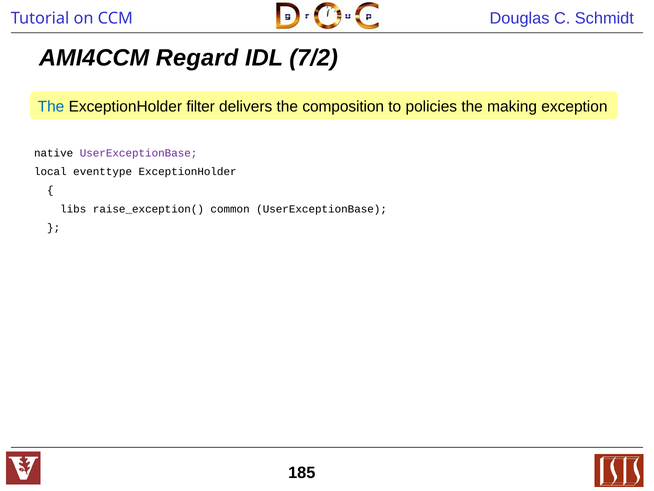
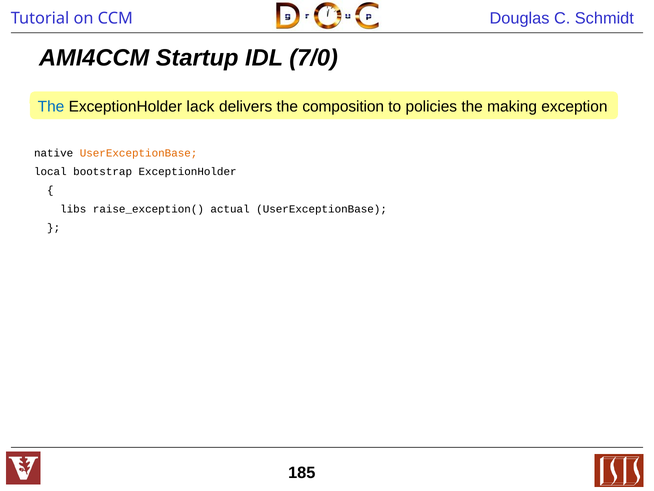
Regard: Regard -> Startup (197, 58)
7/2: 7/2 -> 7/0 (314, 58)
filter: filter -> lack (200, 106)
UserExceptionBase colour: purple -> orange (139, 153)
eventtype: eventtype -> bootstrap (103, 172)
common: common -> actual (230, 209)
